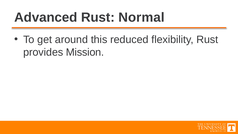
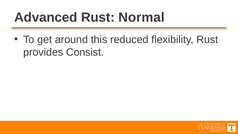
Mission: Mission -> Consist (85, 52)
